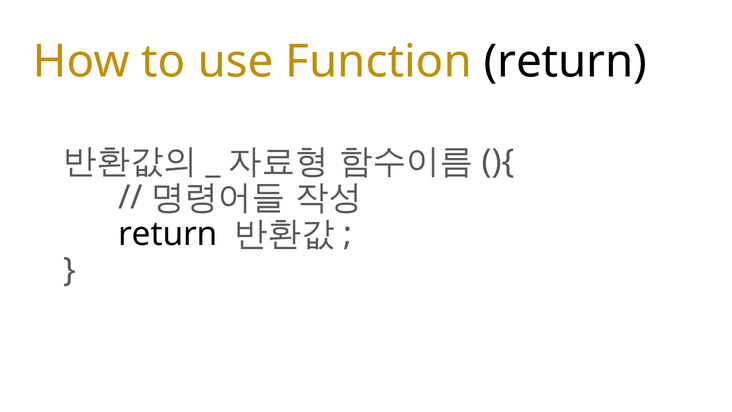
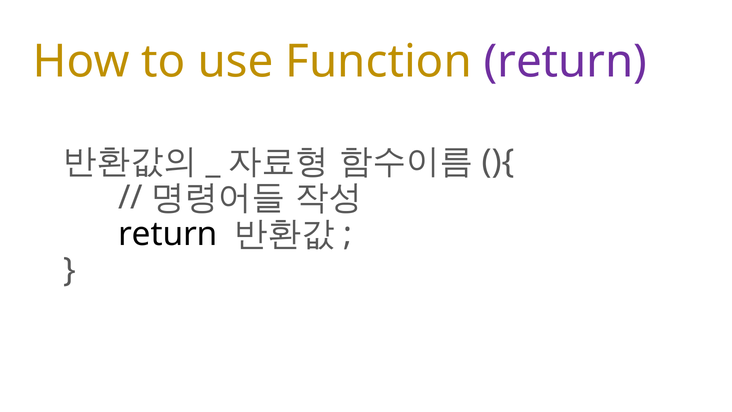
return colour: black -> purple (565, 61)
